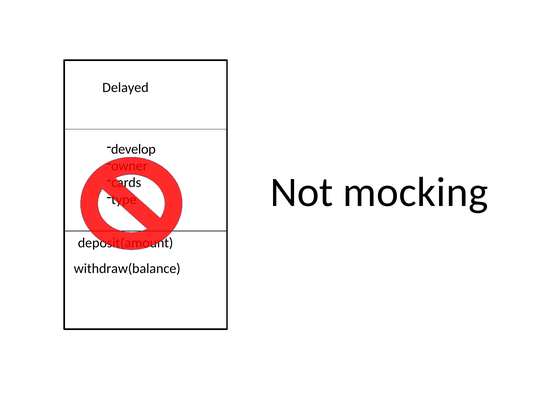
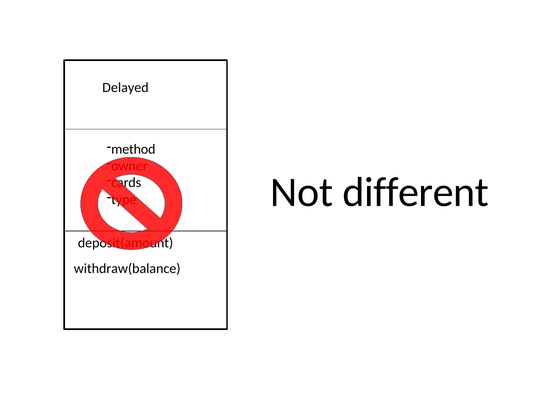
develop: develop -> method (133, 149)
mocking: mocking -> different (416, 192)
